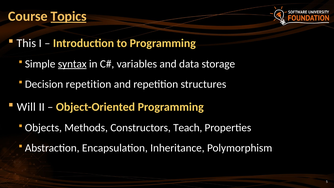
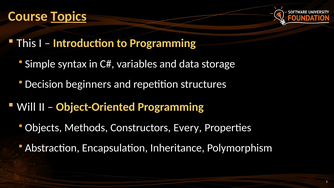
syntax underline: present -> none (72, 64)
Decision repetition: repetition -> beginners (88, 84)
Teach: Teach -> Every (188, 128)
